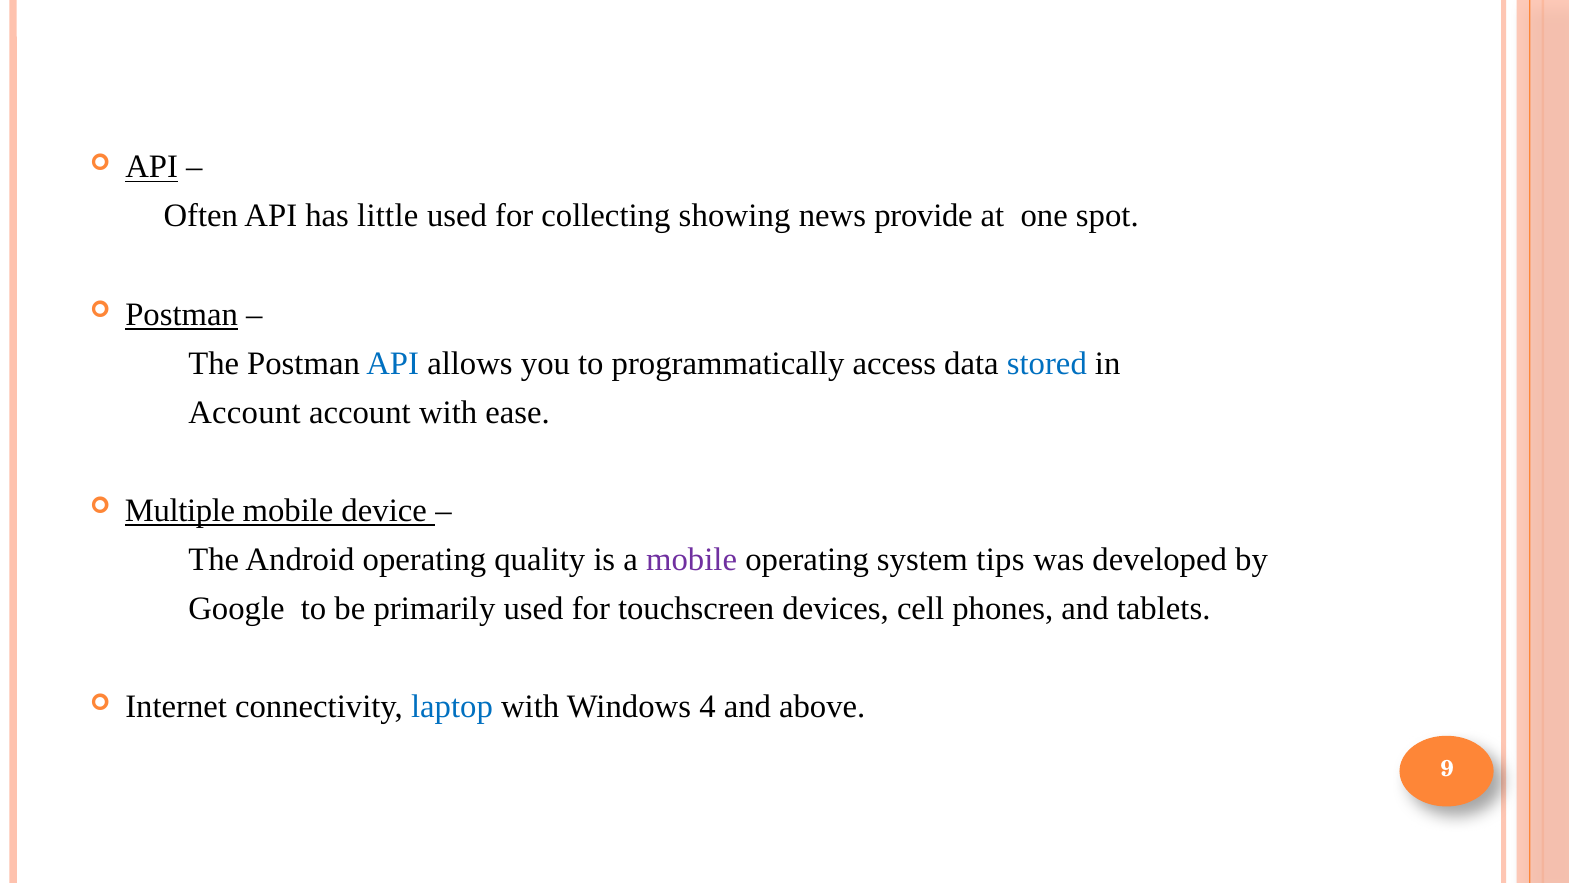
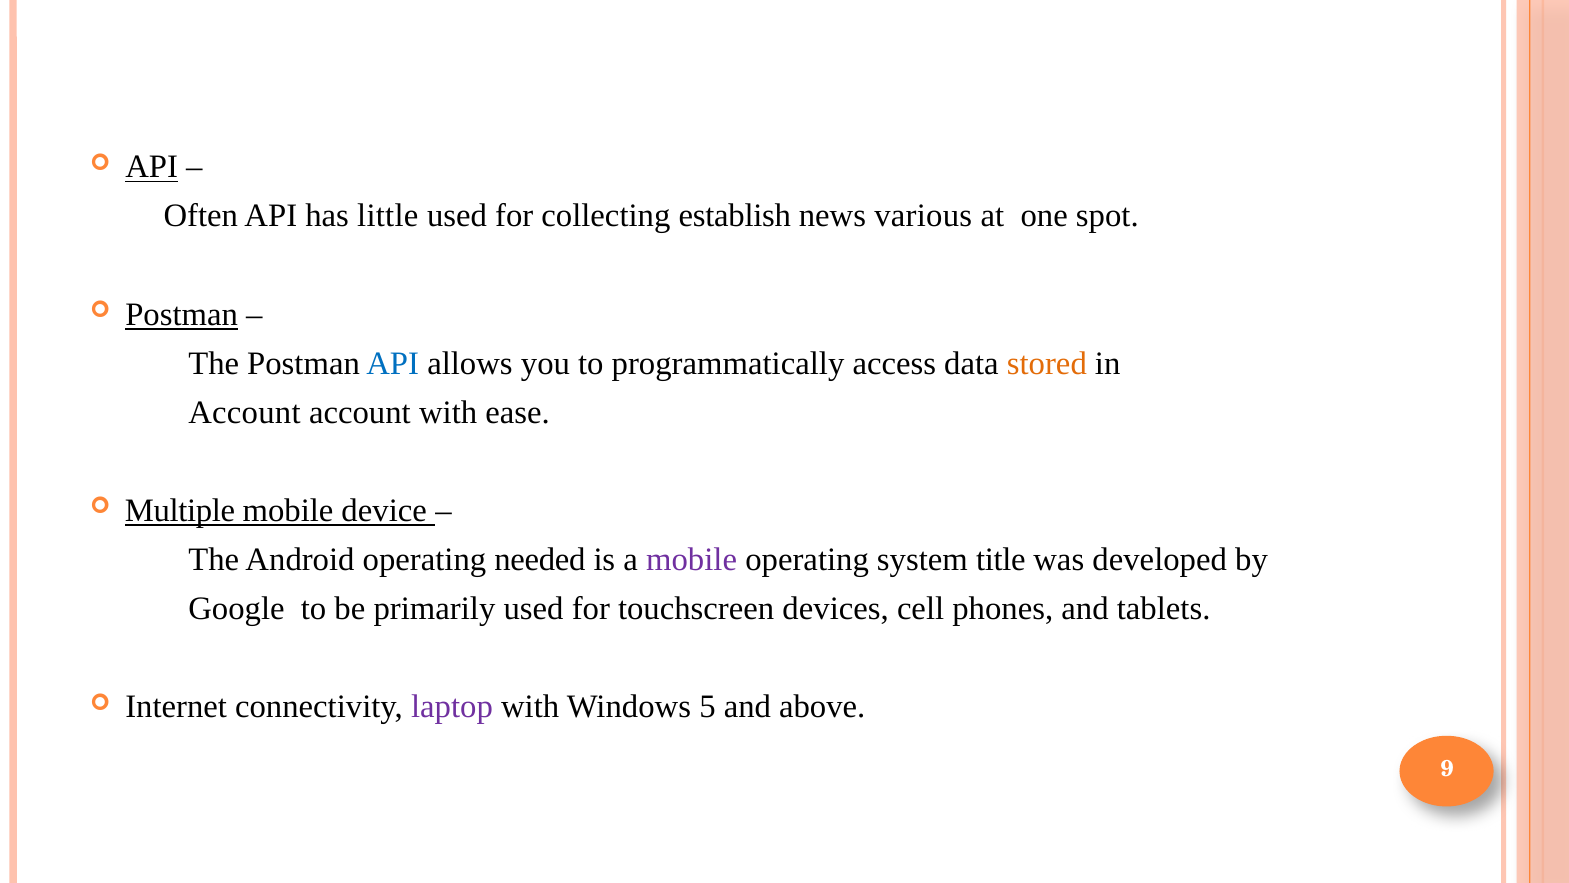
showing: showing -> establish (735, 216)
provide: provide -> various (923, 216)
stored colour: blue -> orange (1047, 363)
quality: quality -> needed (540, 560)
tips: tips -> title (1001, 560)
laptop colour: blue -> purple (452, 707)
4: 4 -> 5 (707, 707)
